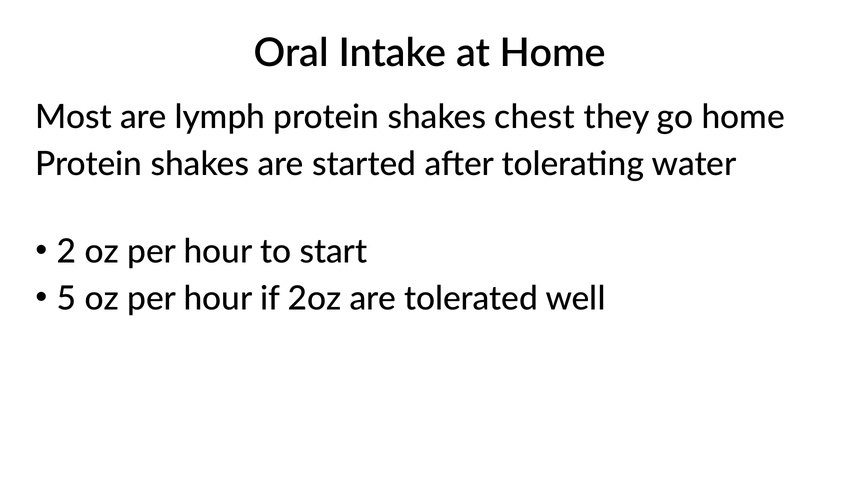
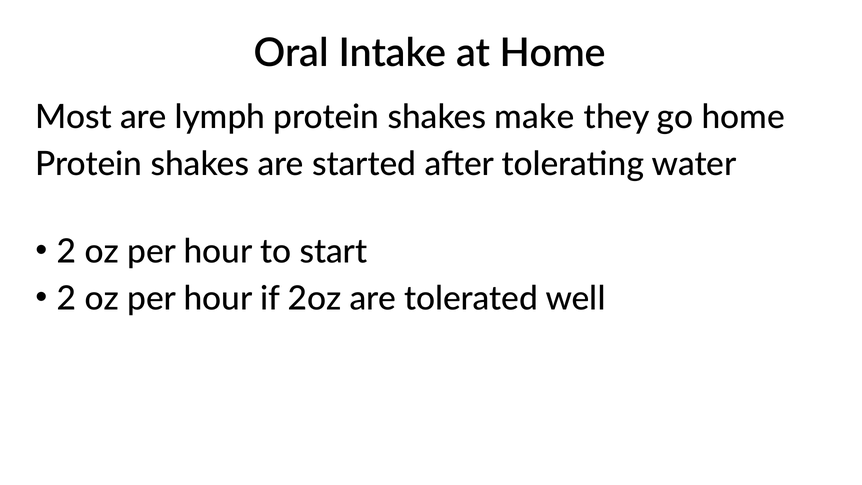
chest: chest -> make (535, 117)
5: 5 -> 2 (67, 298)
